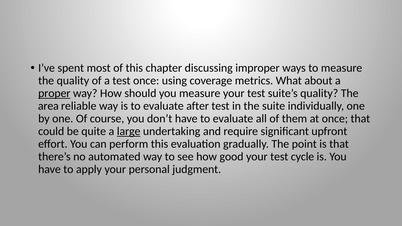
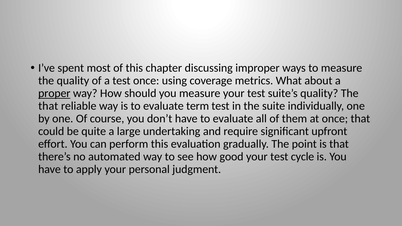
area: area -> that (48, 106)
after: after -> term (198, 106)
large underline: present -> none (129, 131)
